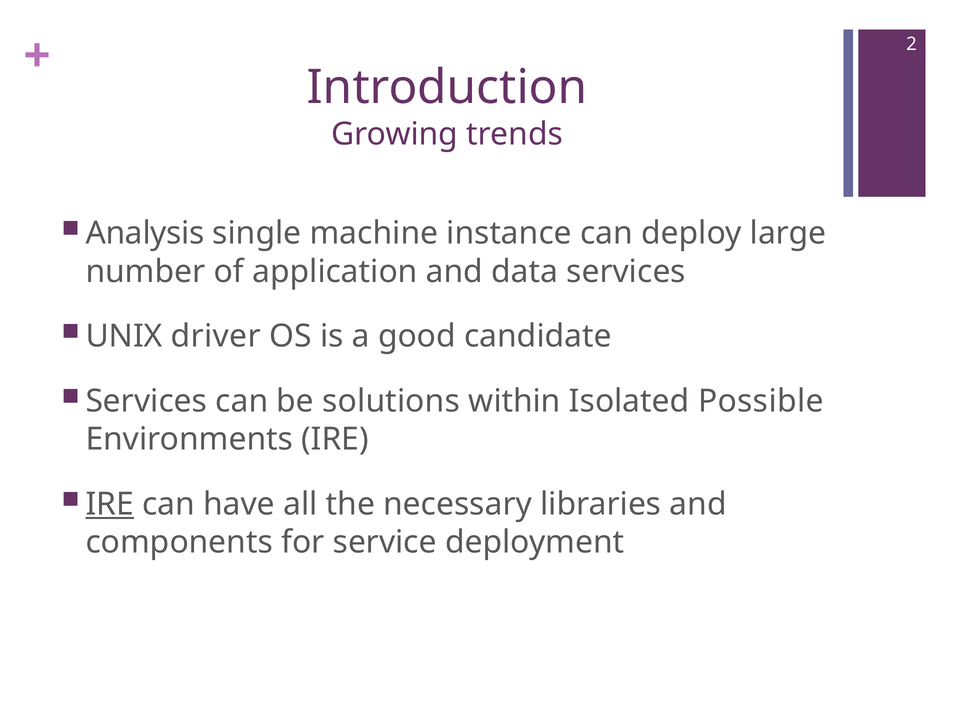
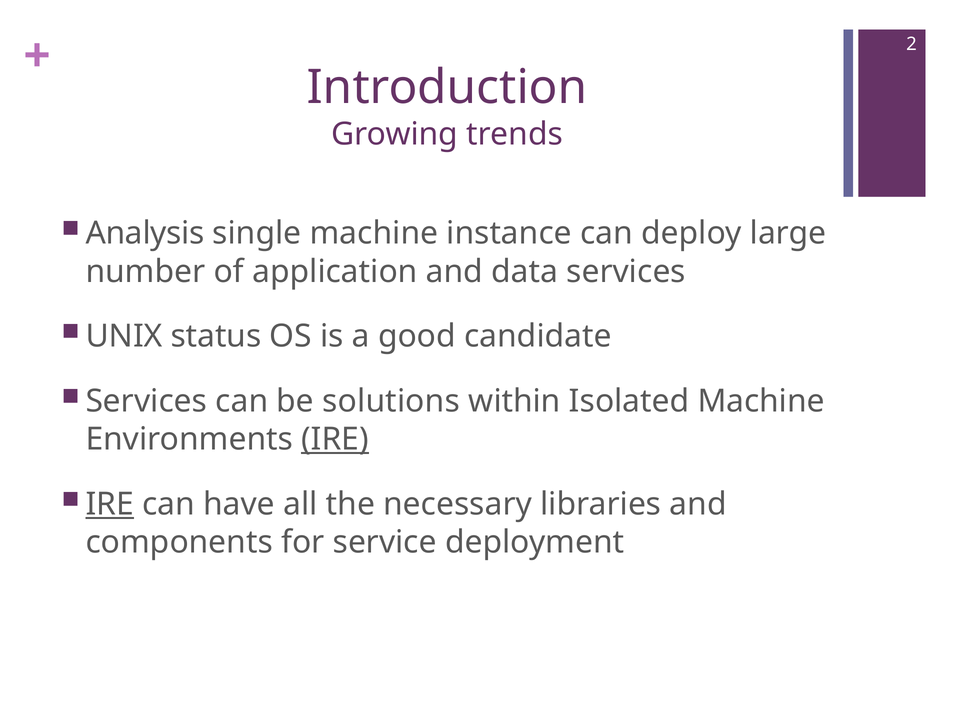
driver: driver -> status (216, 336)
Isolated Possible: Possible -> Machine (761, 401)
IRE underline: none -> present (335, 439)
